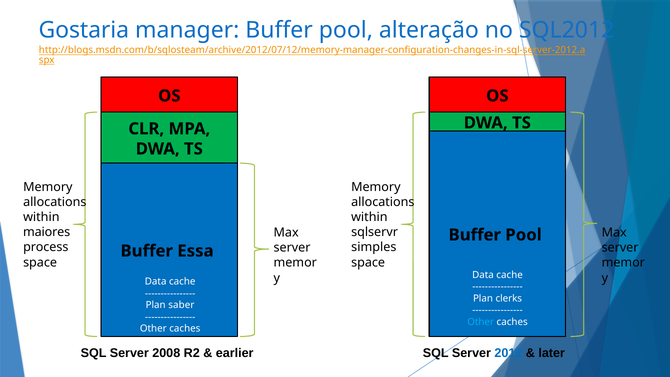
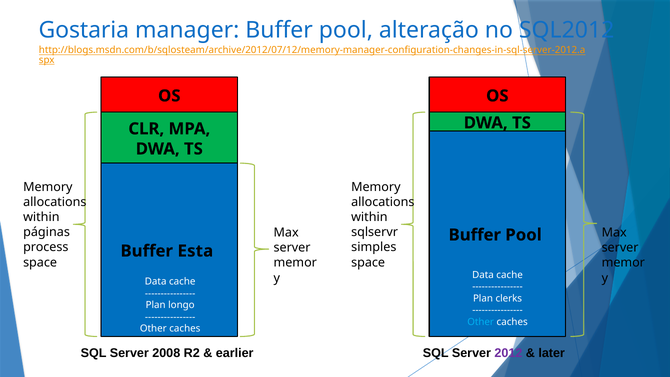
maiores: maiores -> páginas (47, 232)
Essa: Essa -> Esta (195, 251)
saber: saber -> longo (181, 305)
2012 colour: blue -> purple (508, 353)
